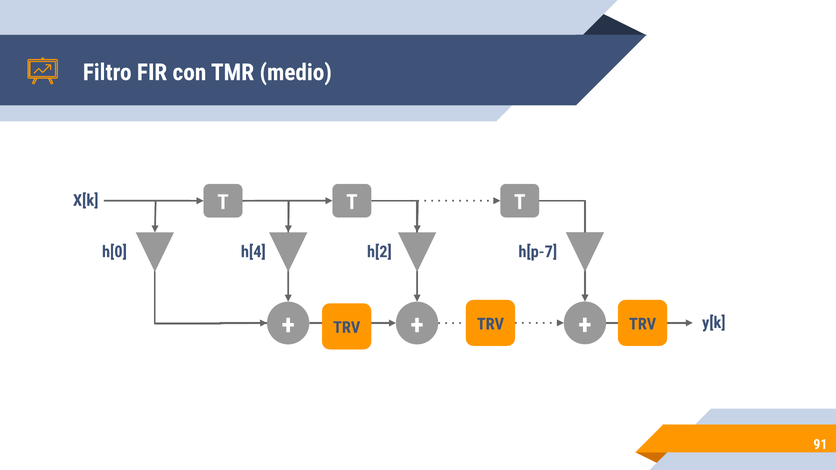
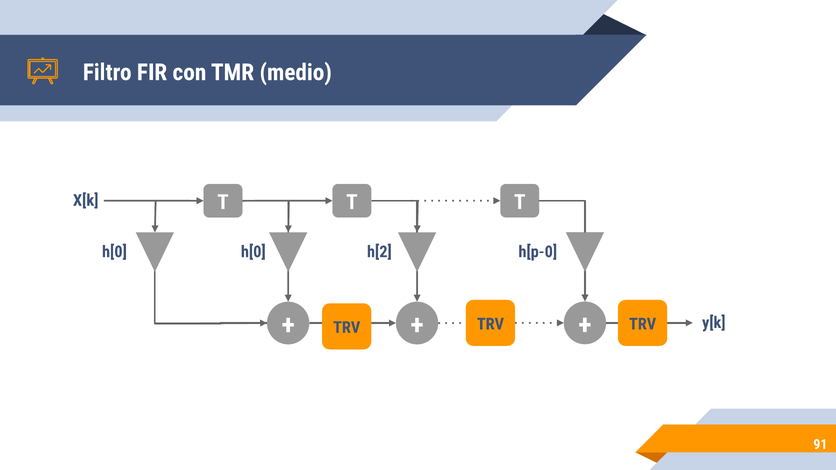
h[0 h[4: h[4 -> h[0 (253, 252)
h[p-7: h[p-7 -> h[p-0 (538, 252)
